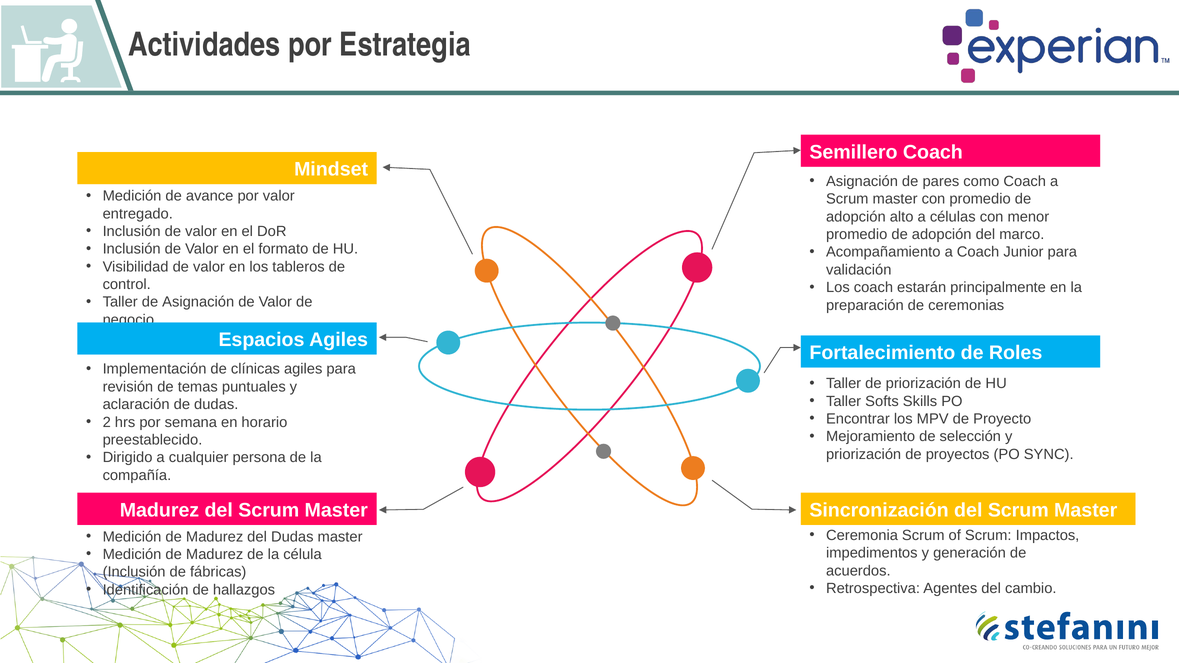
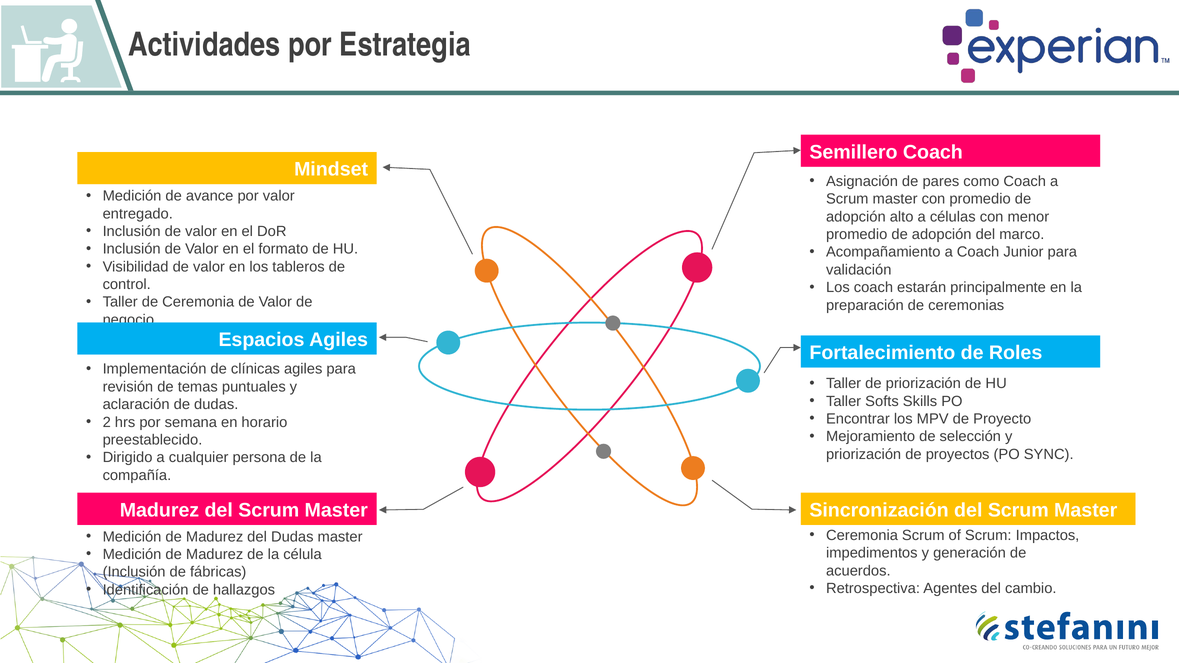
de Asignación: Asignación -> Ceremonia (198, 302)
